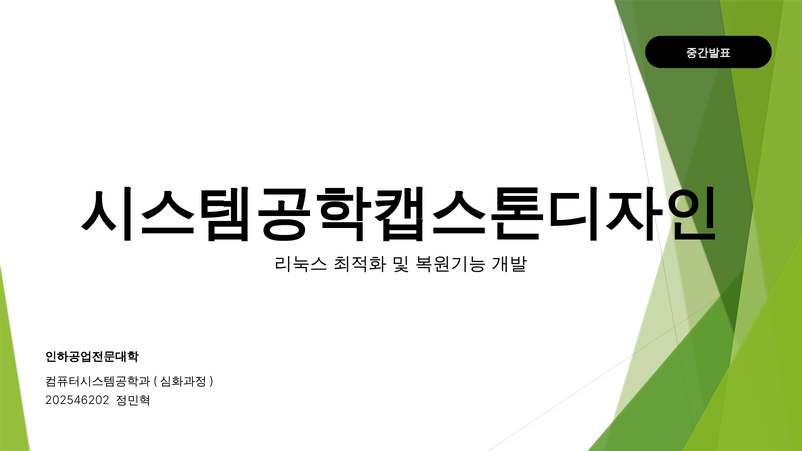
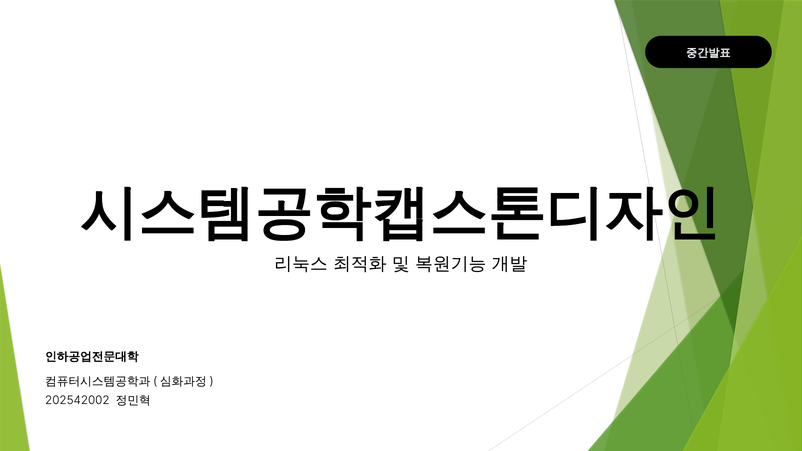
202546202: 202546202 -> 202542002 (77, 401)
